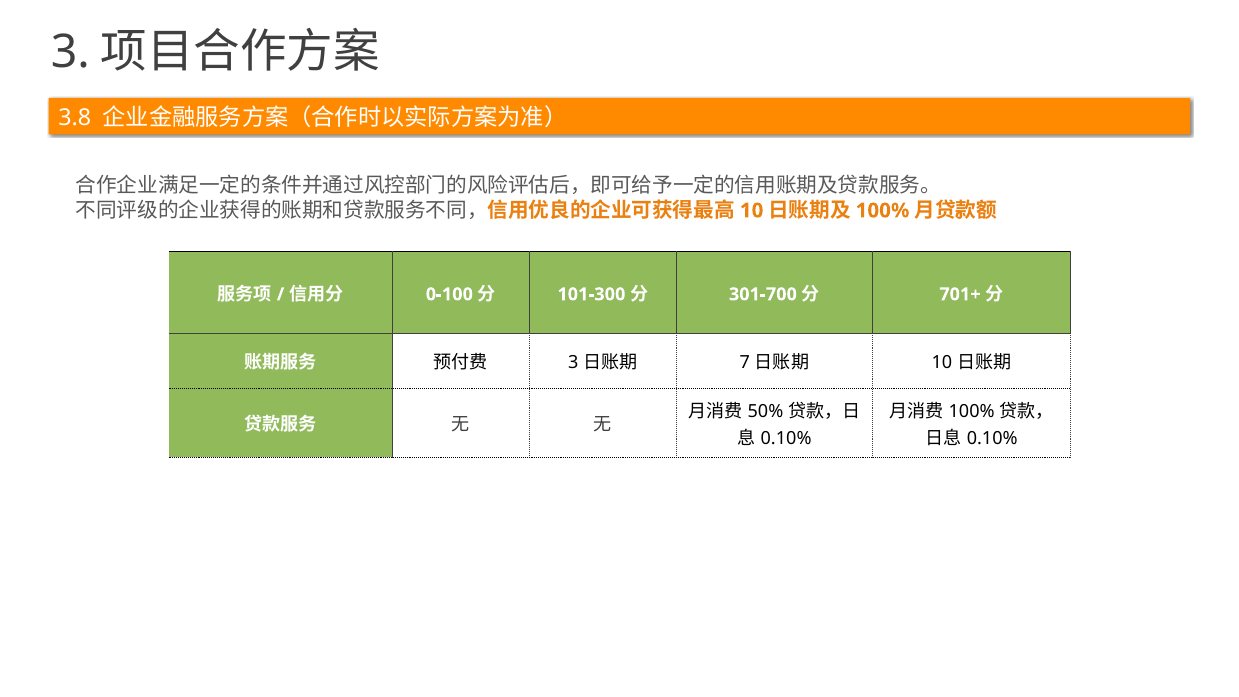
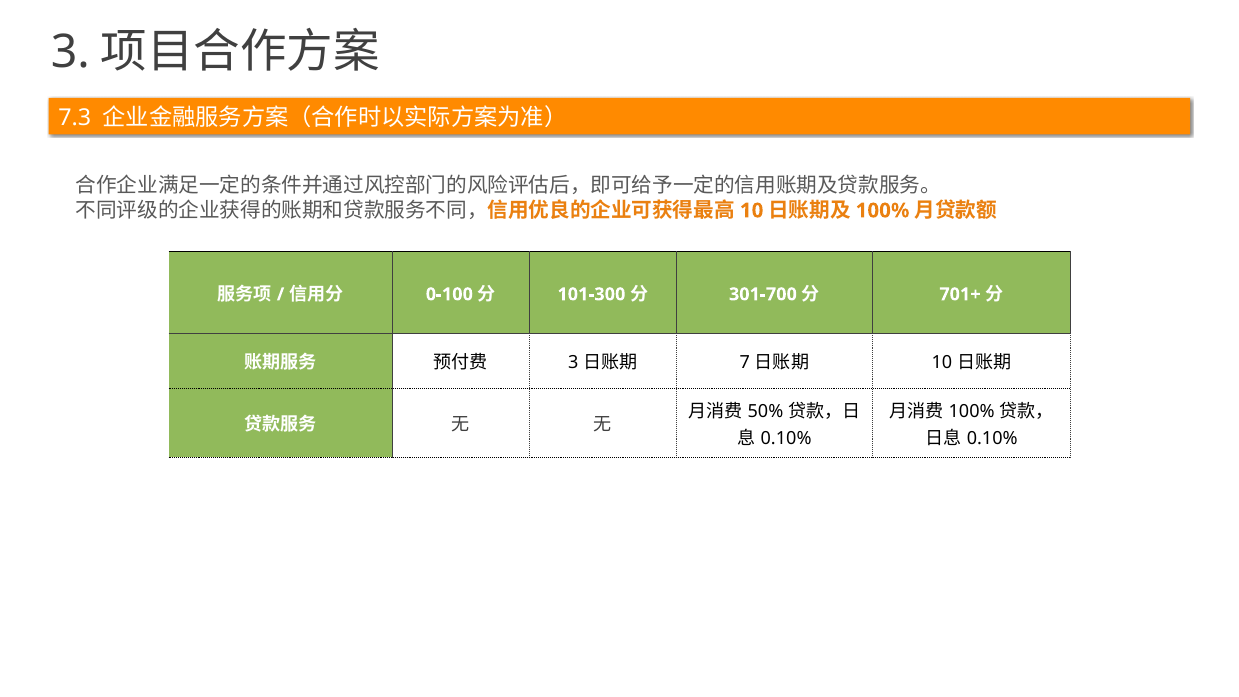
3.8: 3.8 -> 7.3 (75, 117)
